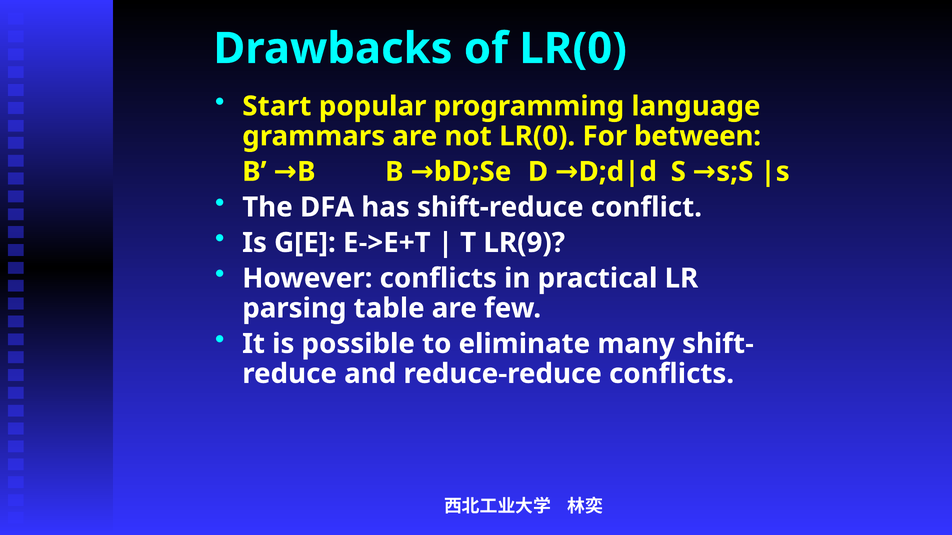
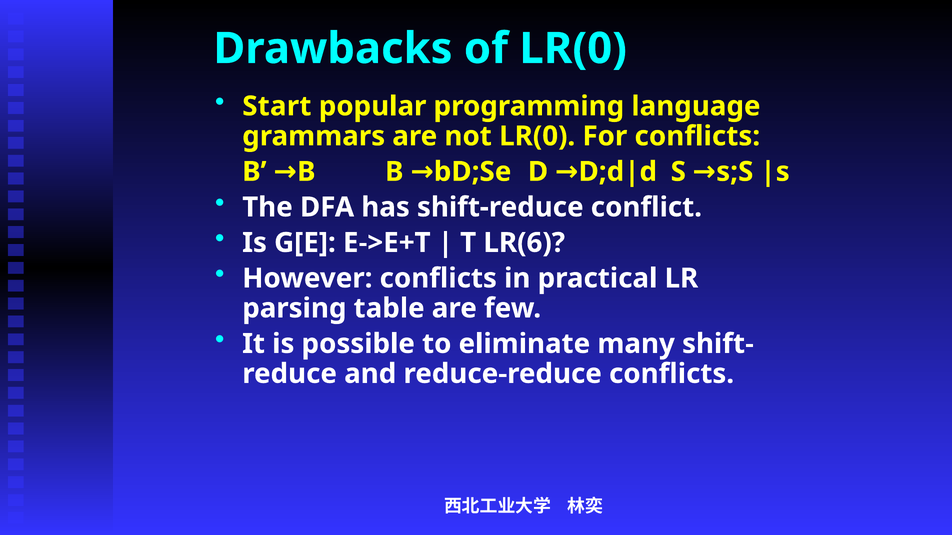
For between: between -> conflicts (697, 136)
LR(9: LR(9 -> LR(6 (524, 243)
